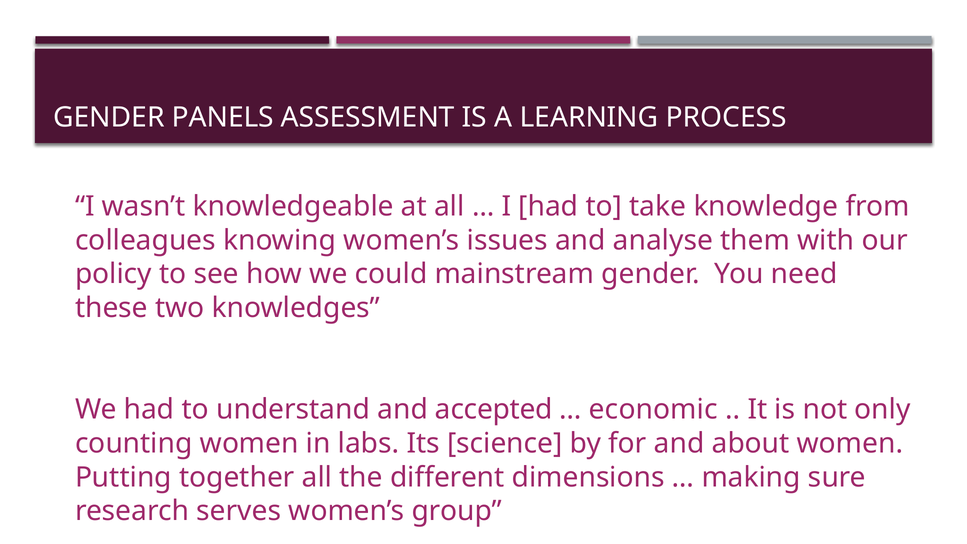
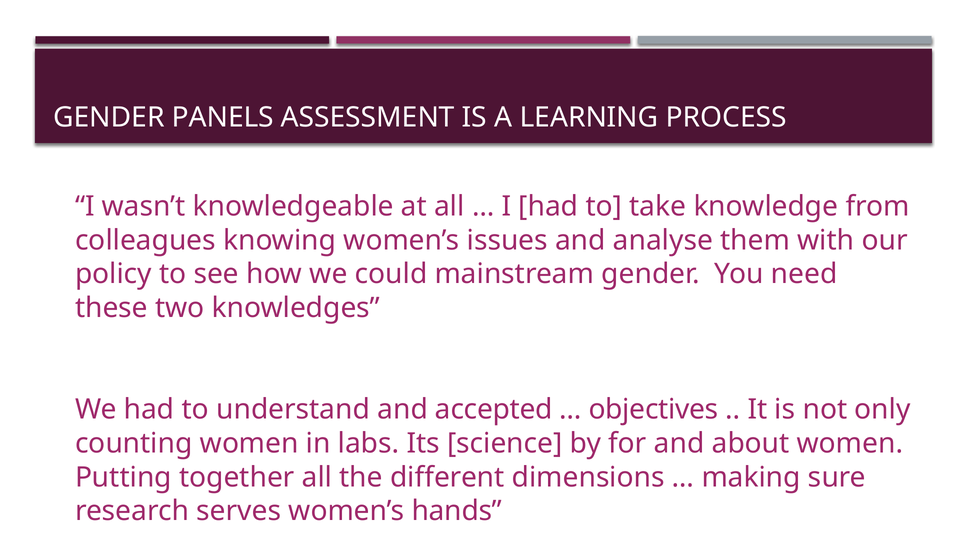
economic: economic -> objectives (654, 410)
group: group -> hands (457, 511)
